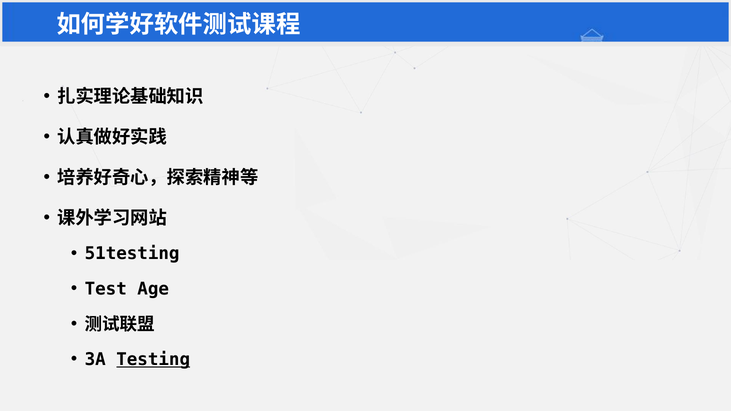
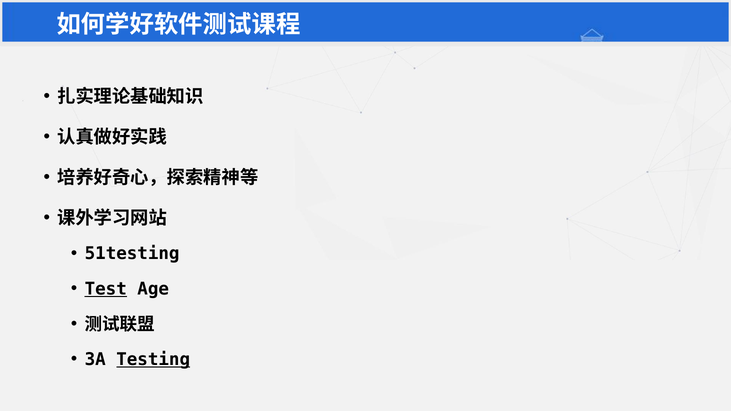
Test underline: none -> present (106, 289)
